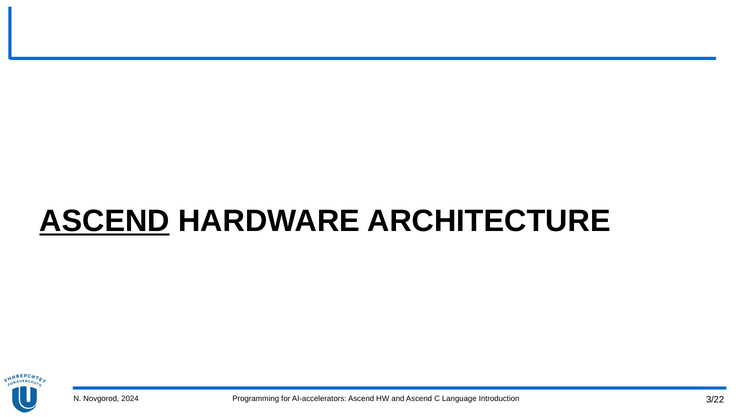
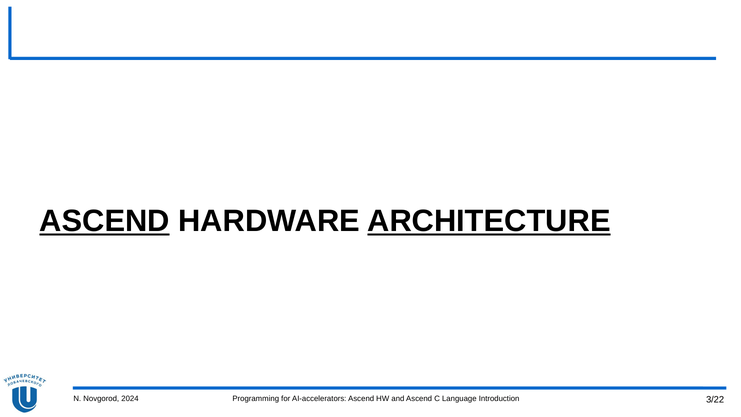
ARCHITECTURE underline: none -> present (489, 221)
